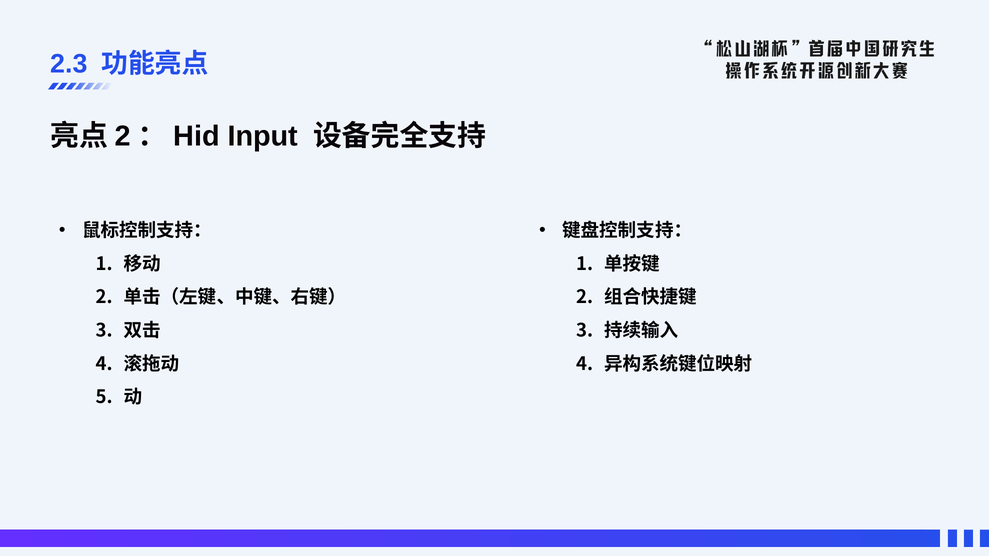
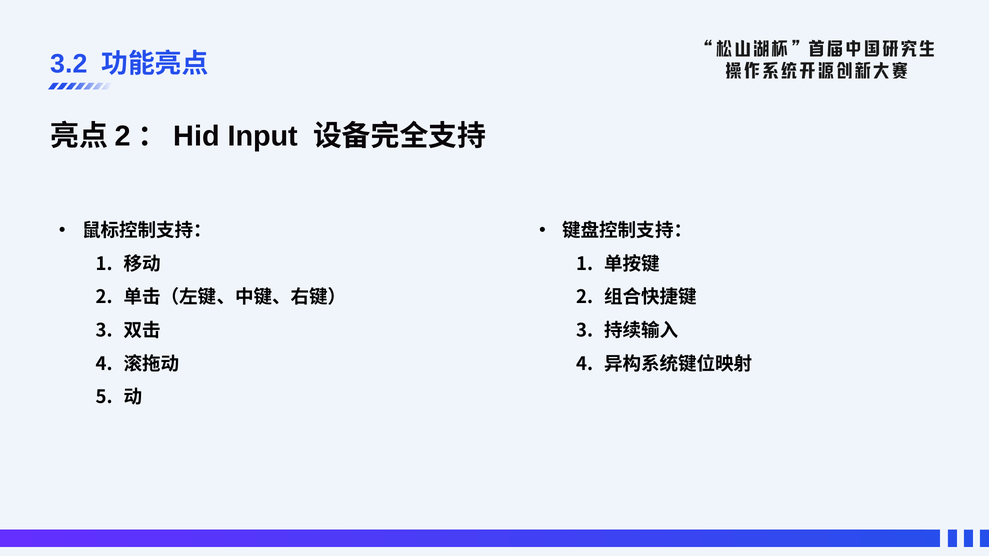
2.3: 2.3 -> 3.2 (69, 64)
